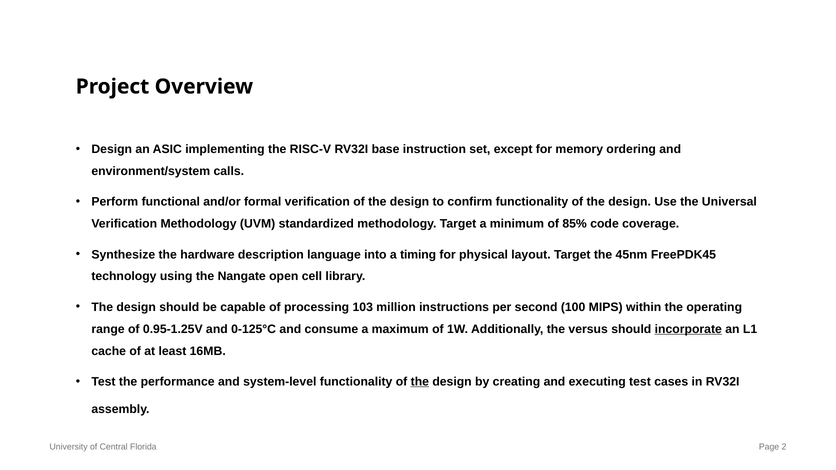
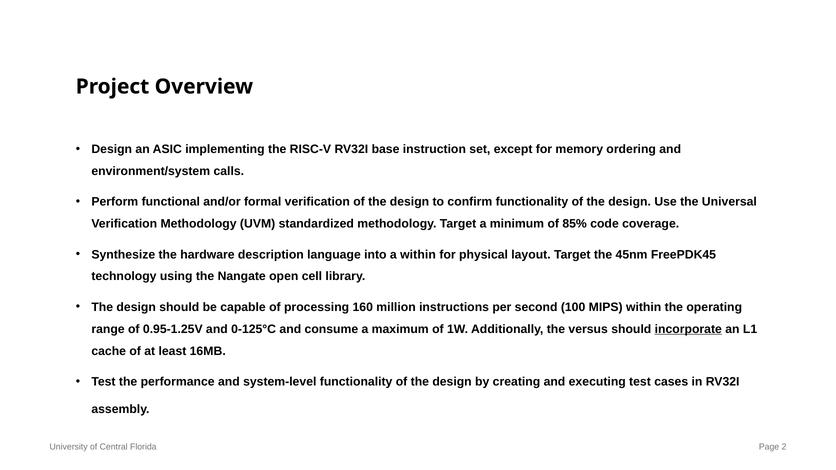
a timing: timing -> within (418, 255)
103: 103 -> 160 (363, 307)
the underline: present -> none (420, 382)
